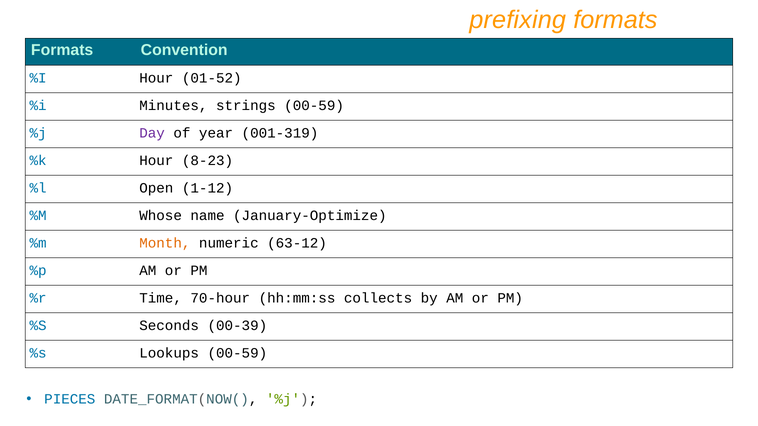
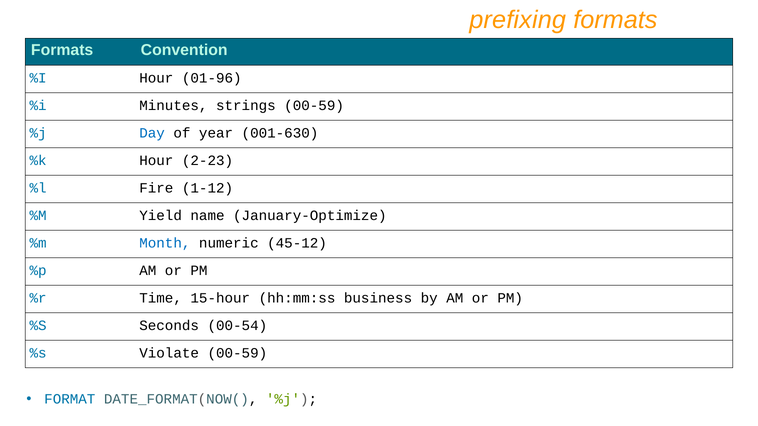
01-52: 01-52 -> 01-96 (212, 78)
Day colour: purple -> blue (152, 133)
001-319: 001-319 -> 001-630 (280, 133)
8-23: 8-23 -> 2-23 (208, 161)
Open: Open -> Fire (156, 188)
Whose: Whose -> Yield (161, 216)
Month colour: orange -> blue (165, 243)
63-12: 63-12 -> 45-12 (297, 243)
70-hour: 70-hour -> 15-hour (220, 298)
collects: collects -> business (378, 298)
00-39: 00-39 -> 00-54 (237, 326)
Lookups: Lookups -> Violate (169, 353)
PIECES: PIECES -> FORMAT (70, 400)
